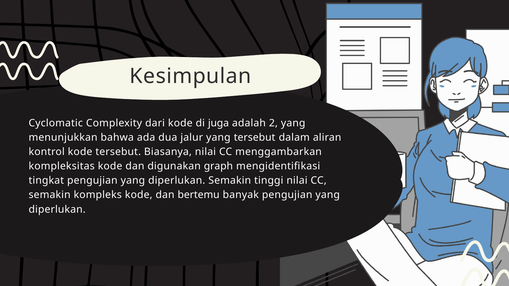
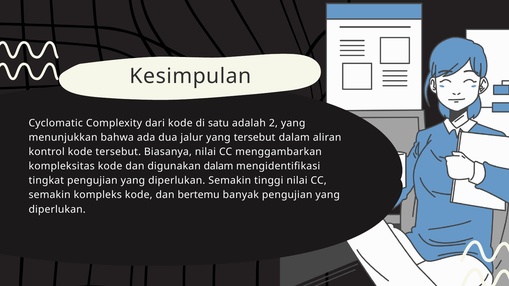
juga: juga -> satu (218, 123)
digunakan graph: graph -> dalam (218, 166)
